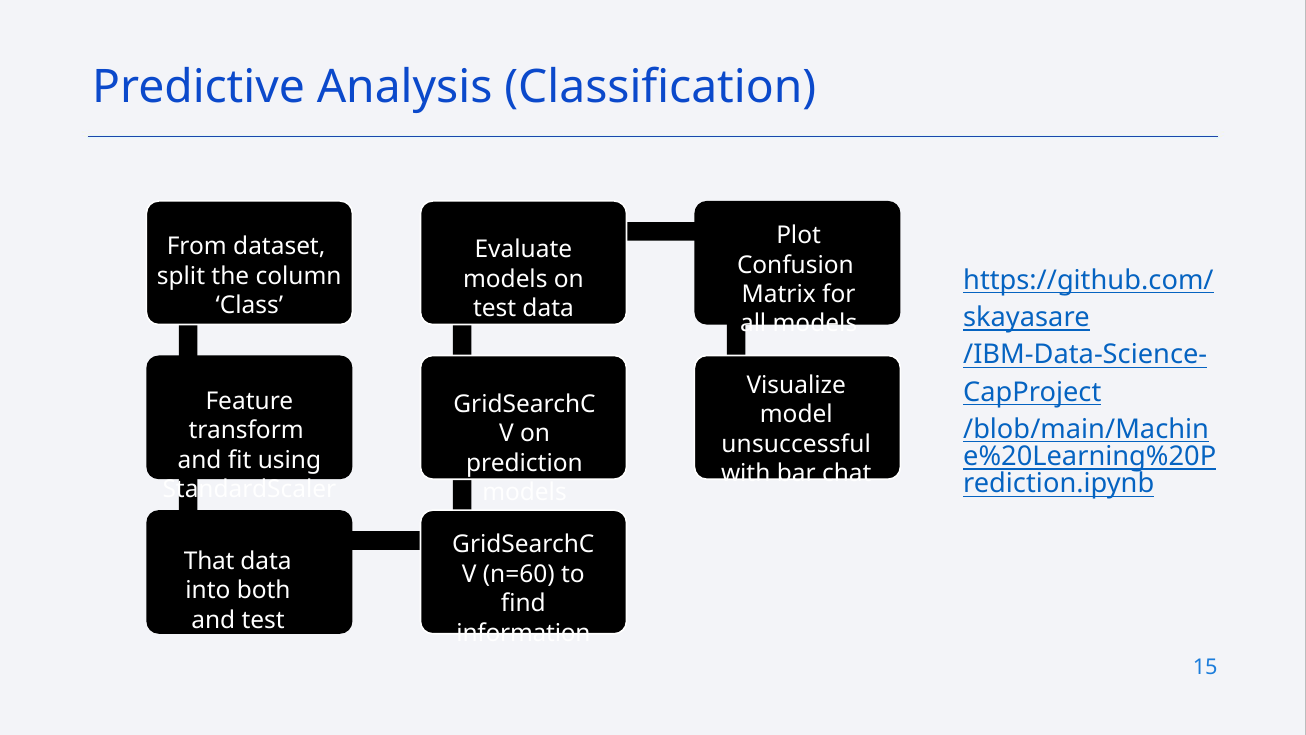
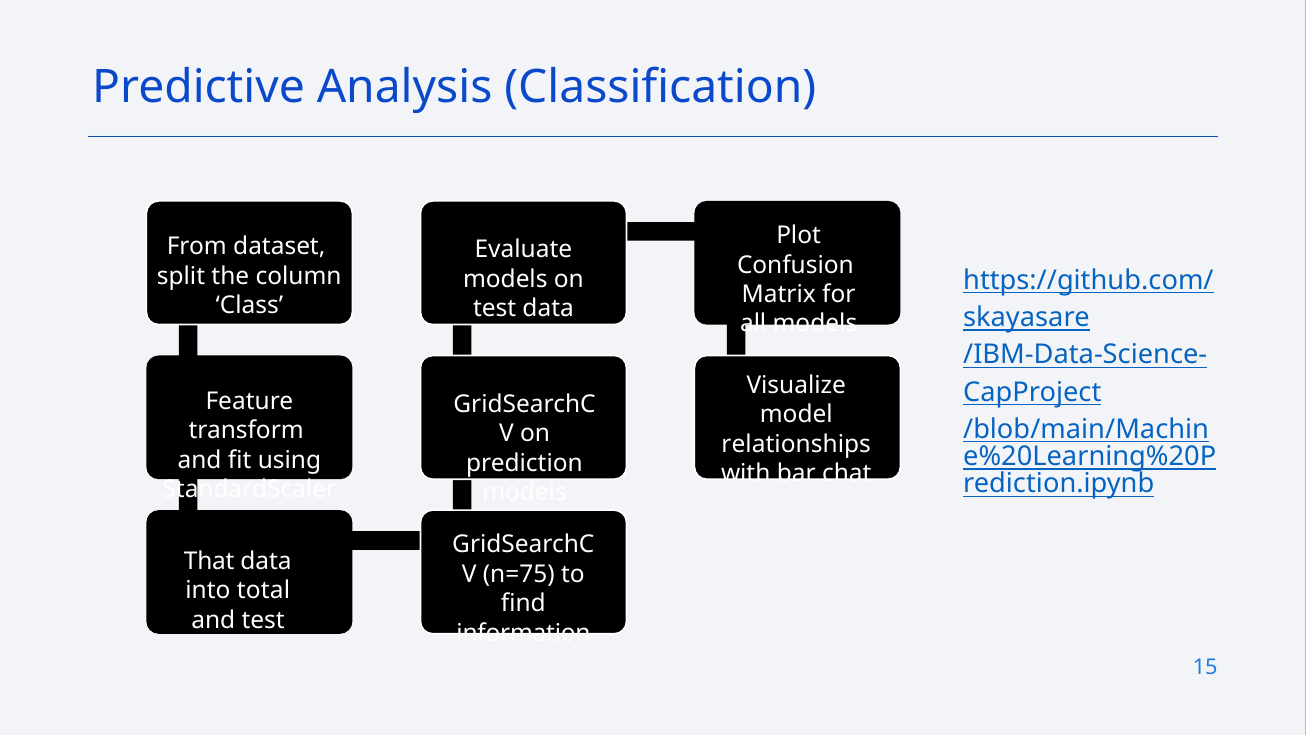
unsuccessful: unsuccessful -> relationships (796, 444)
n=60: n=60 -> n=75 (519, 574)
both: both -> total (264, 590)
